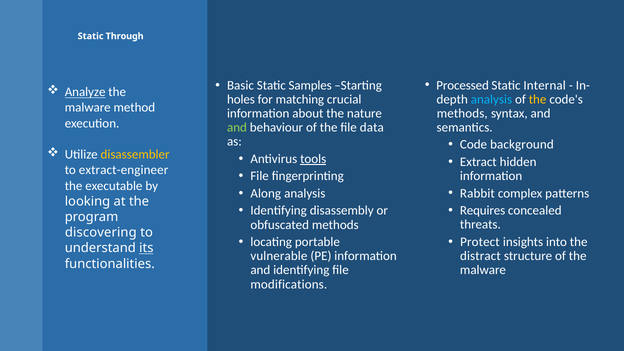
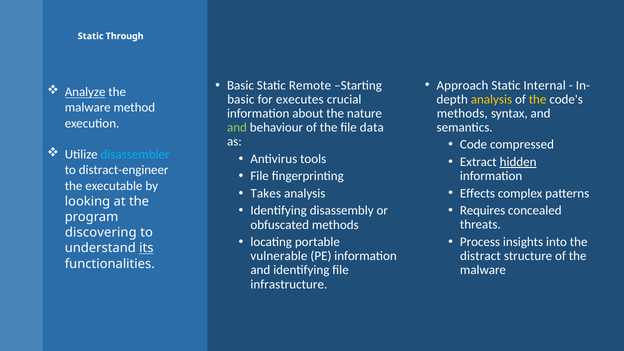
Processed: Processed -> Approach (462, 85)
Samples: Samples -> Remote (310, 85)
holes: holes -> basic (241, 99)
matching: matching -> executes (300, 99)
analysis colour: light blue -> yellow (491, 99)
background: background -> compressed (522, 145)
disassembler colour: yellow -> light blue (135, 155)
tools underline: present -> none (313, 159)
hidden underline: none -> present (518, 162)
extract-engineer: extract-engineer -> distract-engineer (124, 170)
Rabbit: Rabbit -> Effects (478, 193)
Along: Along -> Takes (266, 193)
Protect: Protect -> Process (480, 242)
modifications: modifications -> infrastructure (289, 284)
